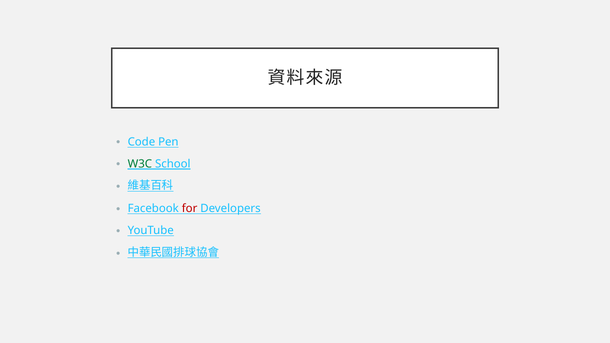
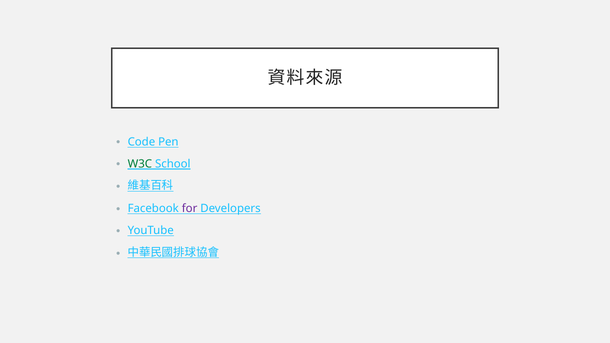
for colour: red -> purple (190, 209)
